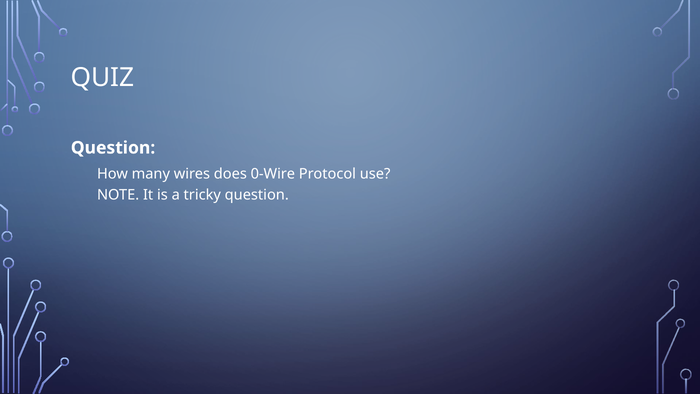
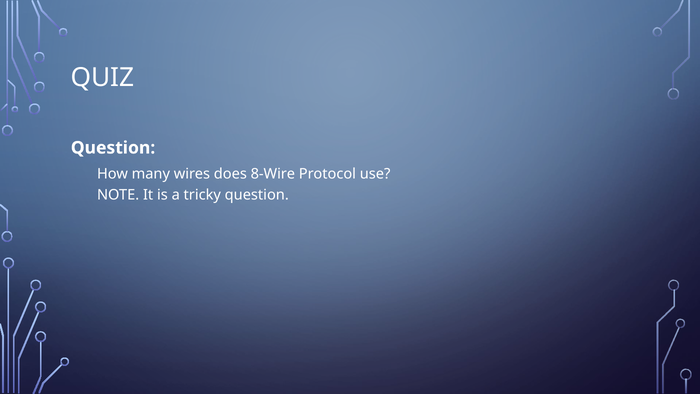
0-Wire: 0-Wire -> 8-Wire (273, 174)
